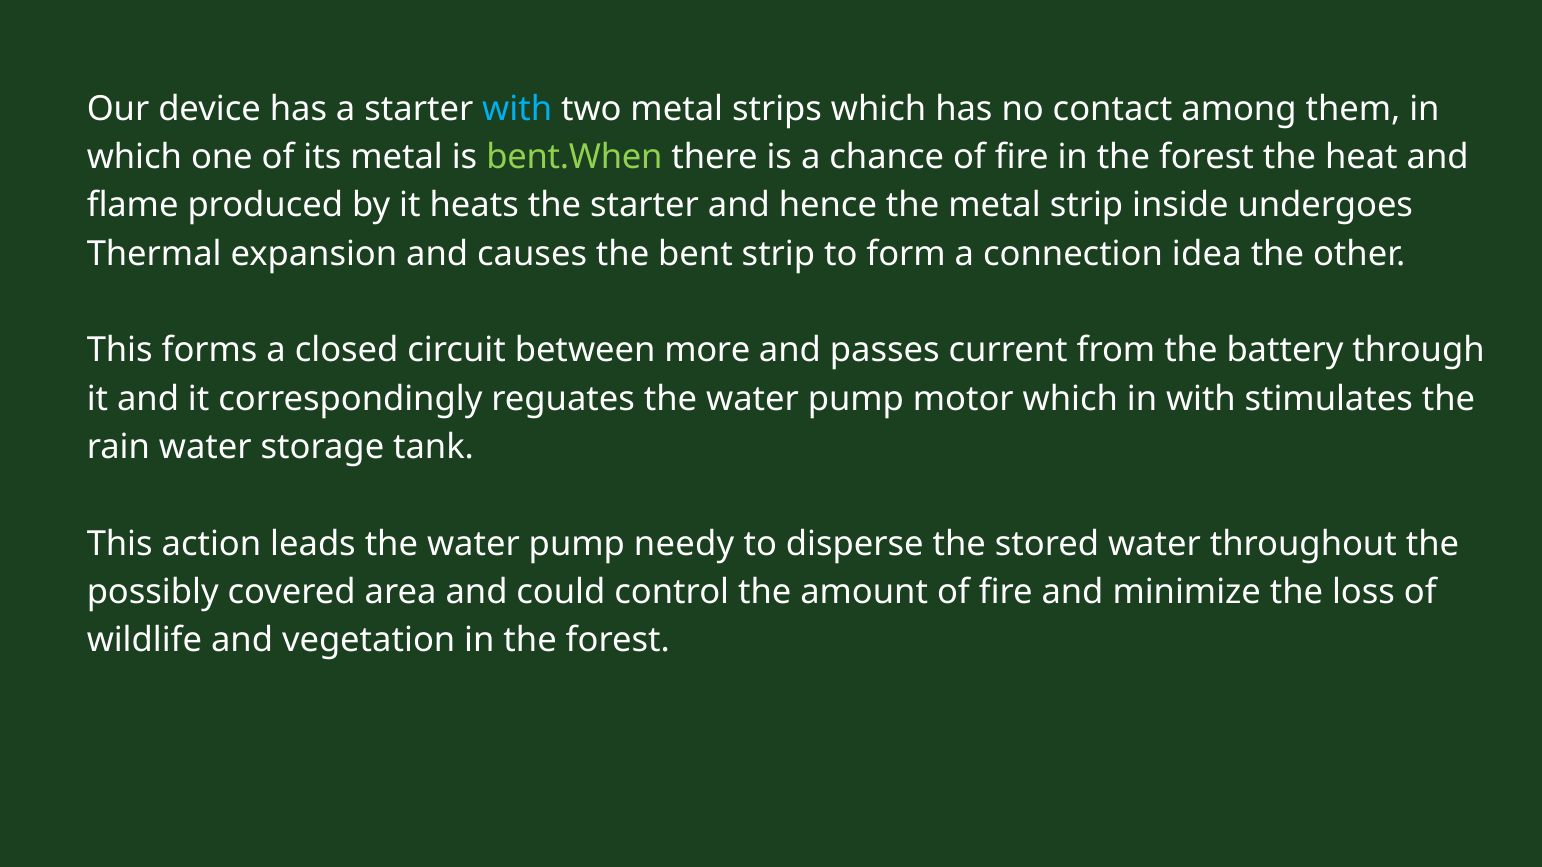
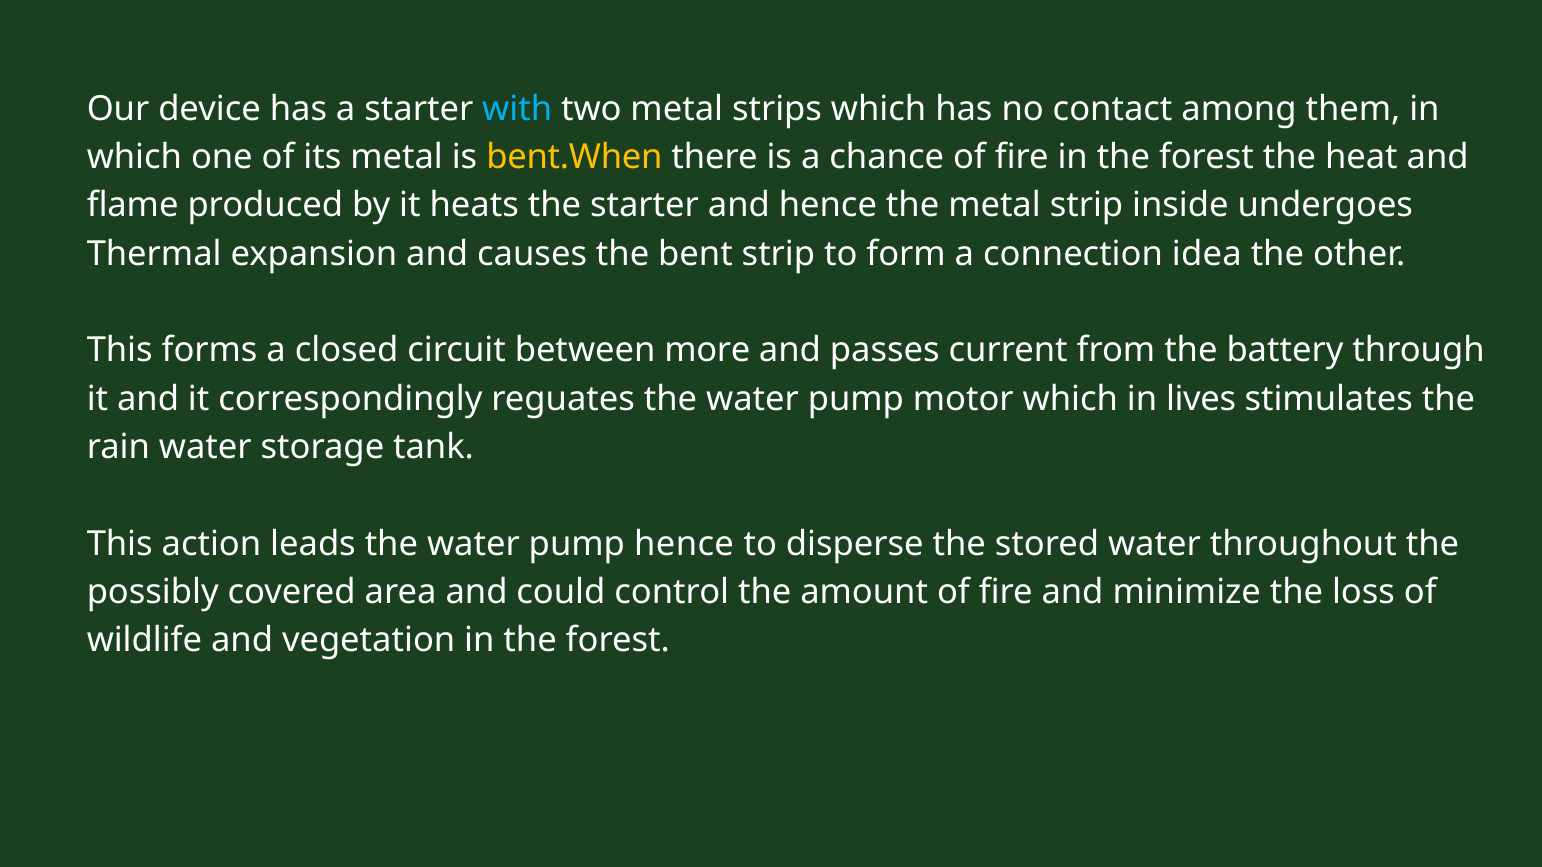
bent.When colour: light green -> yellow (574, 157)
in with: with -> lives (1201, 399)
pump needy: needy -> hence (684, 544)
